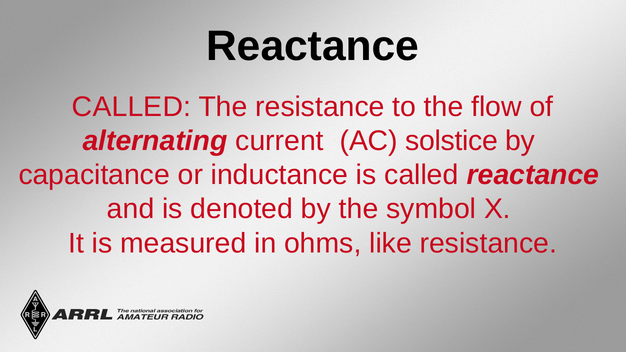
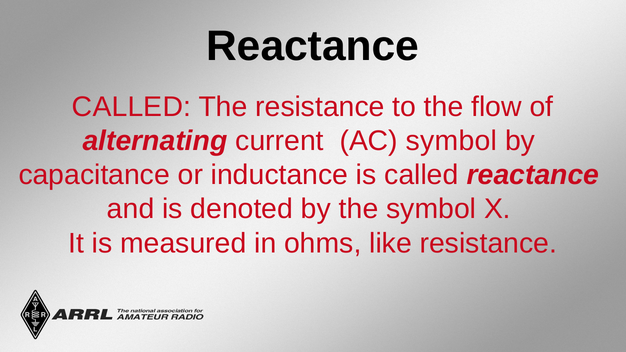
AC solstice: solstice -> symbol (451, 141)
